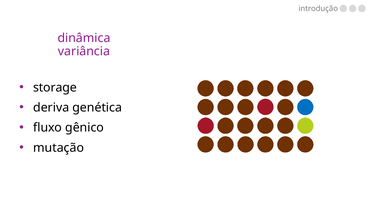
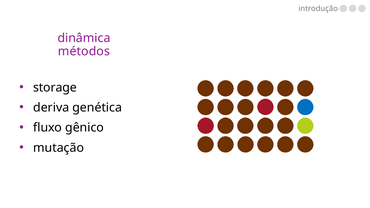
variância: variância -> métodos (84, 51)
